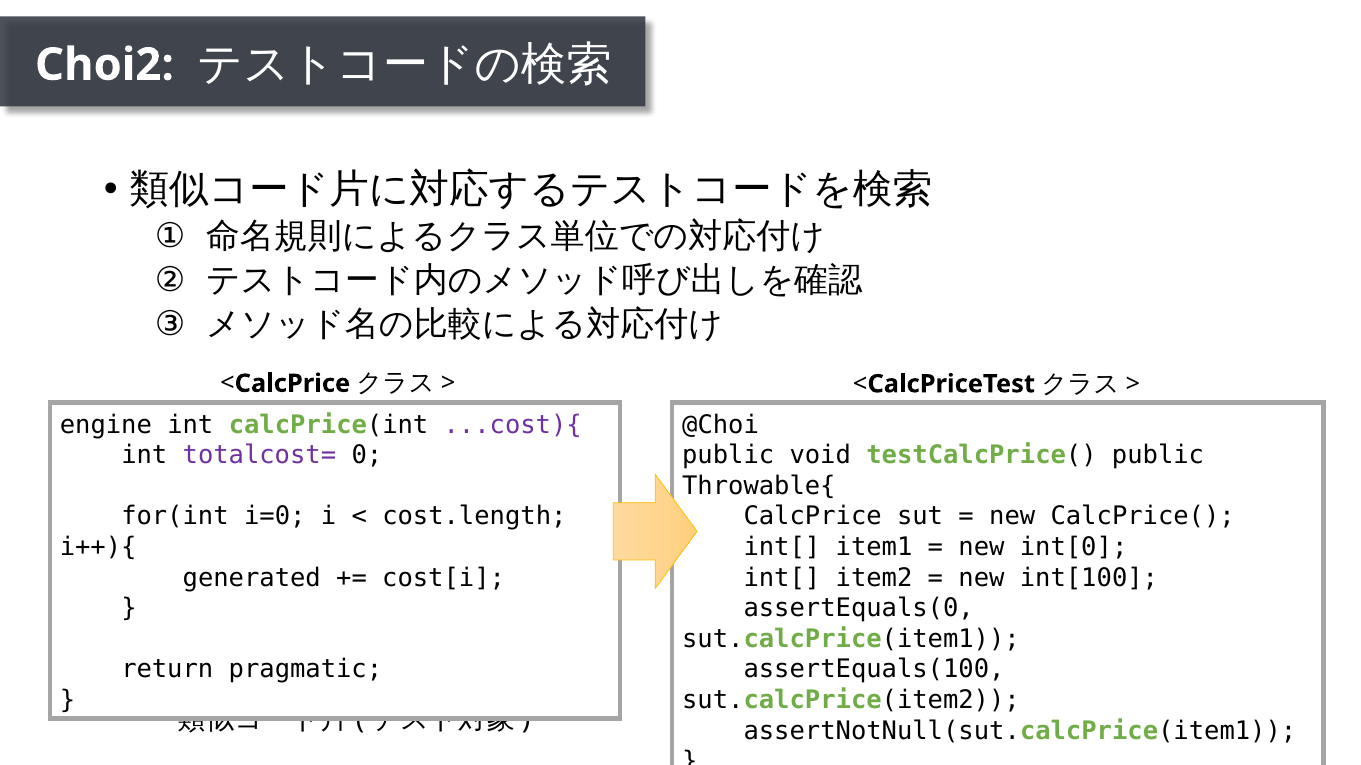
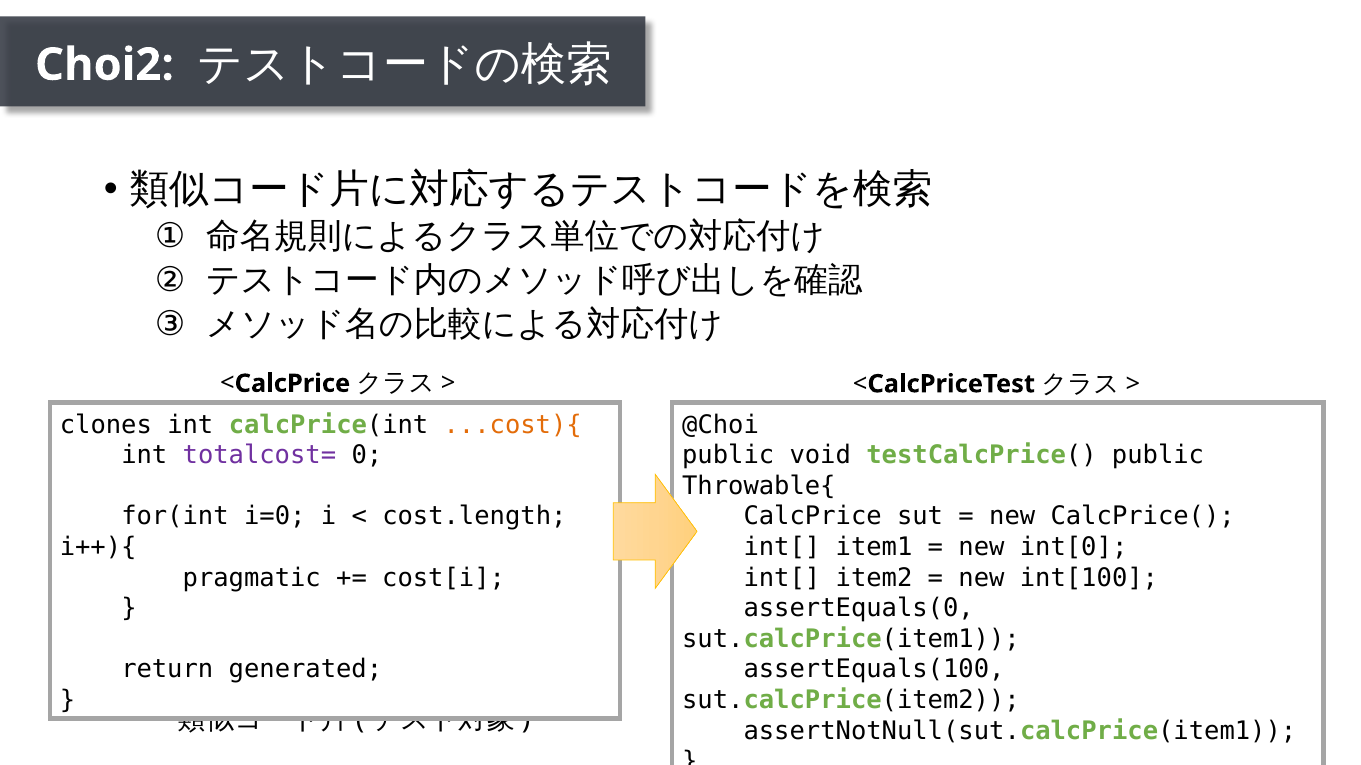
engine: engine -> clones (106, 425)
...cost){ colour: purple -> orange (513, 425)
generated: generated -> pragmatic (252, 578)
pragmatic: pragmatic -> generated (305, 670)
